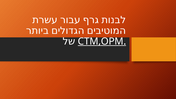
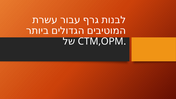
CTM,OPM underline: present -> none (102, 41)
